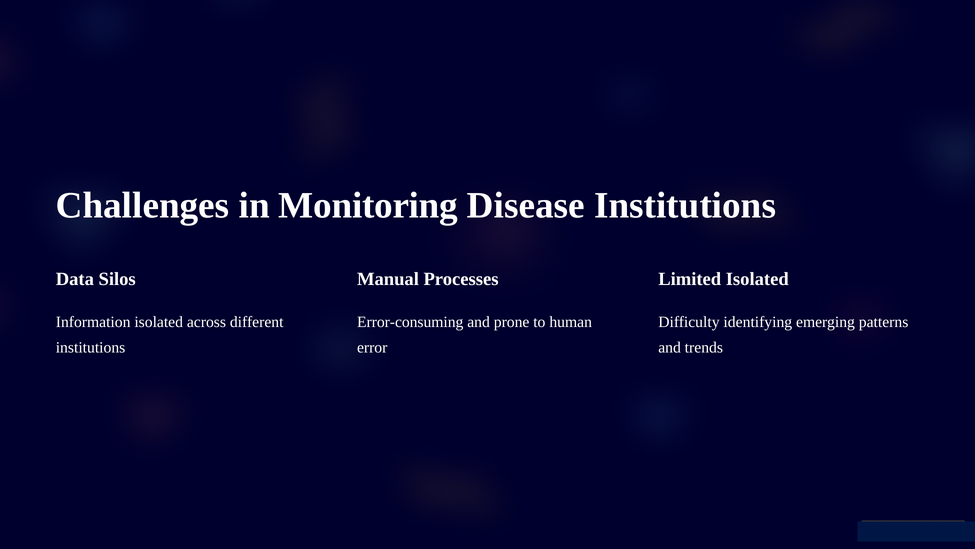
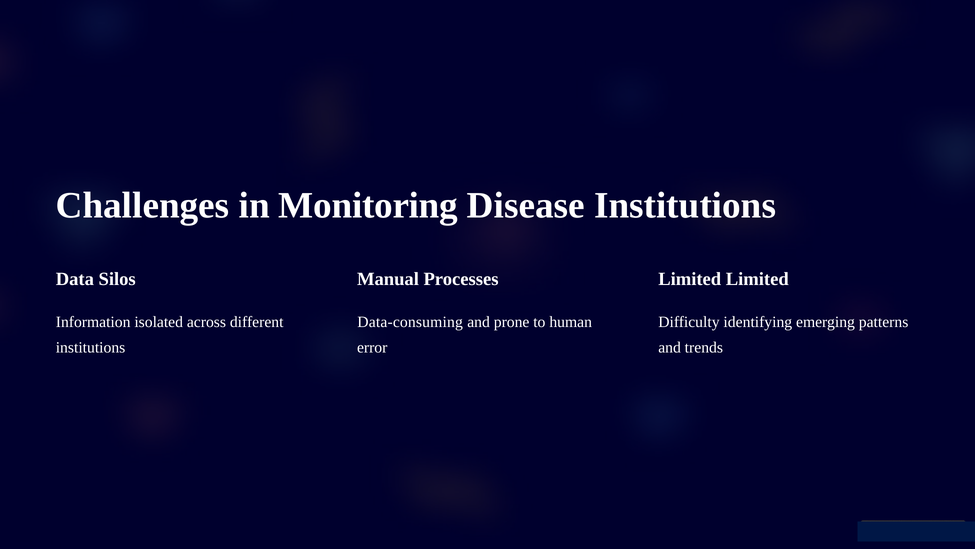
Limited Isolated: Isolated -> Limited (757, 279)
Error-consuming: Error-consuming -> Data-consuming (410, 322)
